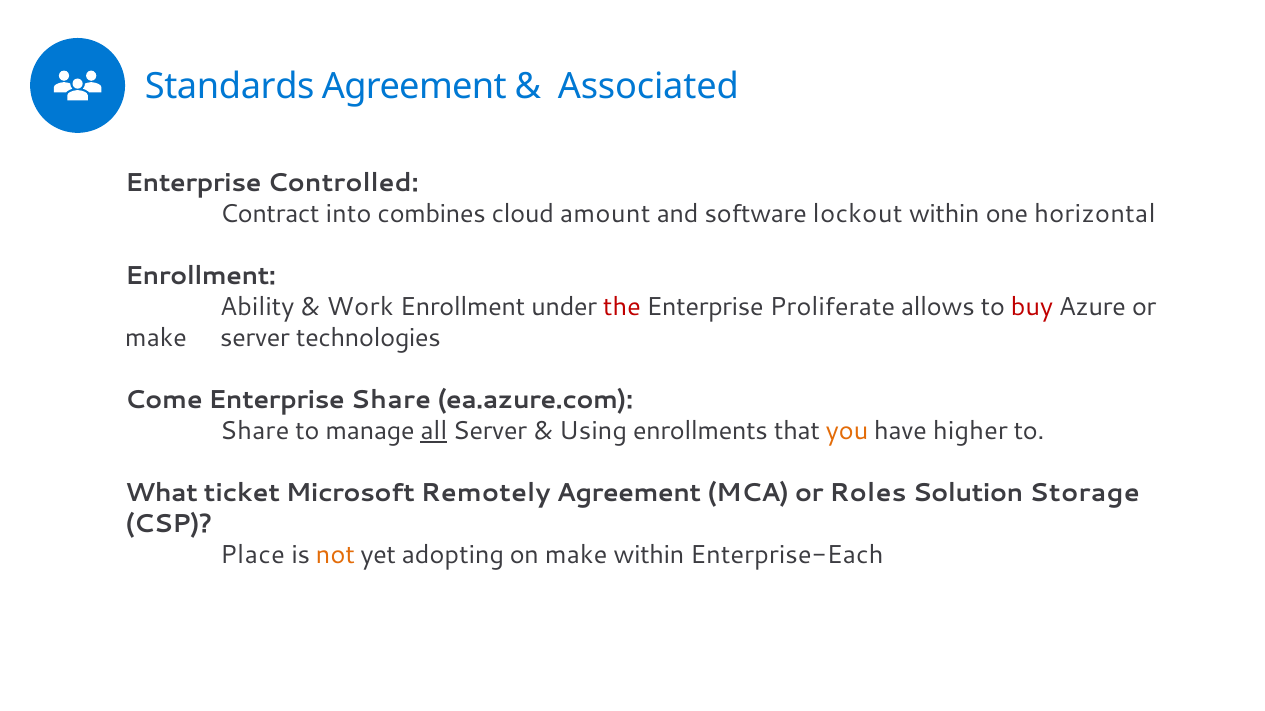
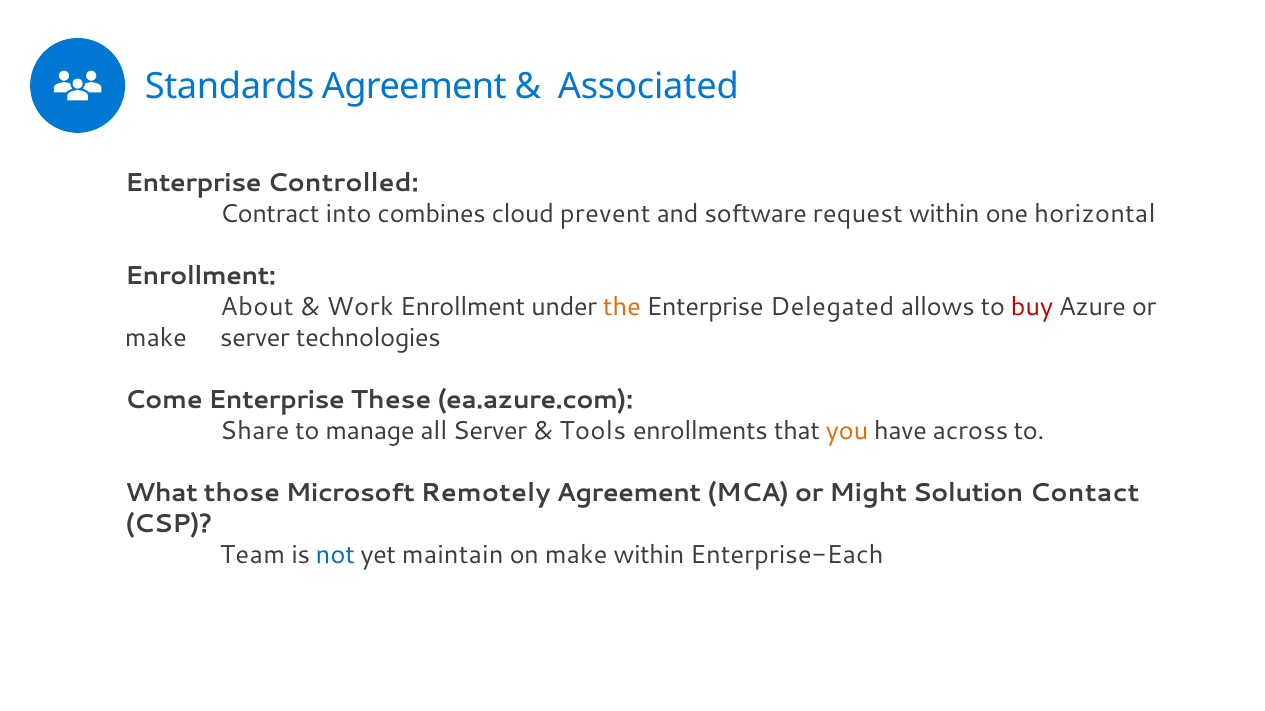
amount: amount -> prevent (605, 214)
lockout: lockout -> request (858, 214)
Ability: Ability -> About (257, 307)
the colour: red -> orange (622, 307)
Proliferate: Proliferate -> Delegated (832, 307)
Enterprise Share: Share -> These (391, 400)
all underline: present -> none (434, 431)
Using: Using -> Tools (593, 431)
higher: higher -> across (970, 431)
ticket: ticket -> those (242, 493)
Roles: Roles -> Might (868, 493)
Storage: Storage -> Contact (1085, 493)
Place: Place -> Team (253, 555)
not colour: orange -> blue (335, 555)
adopting: adopting -> maintain (453, 555)
